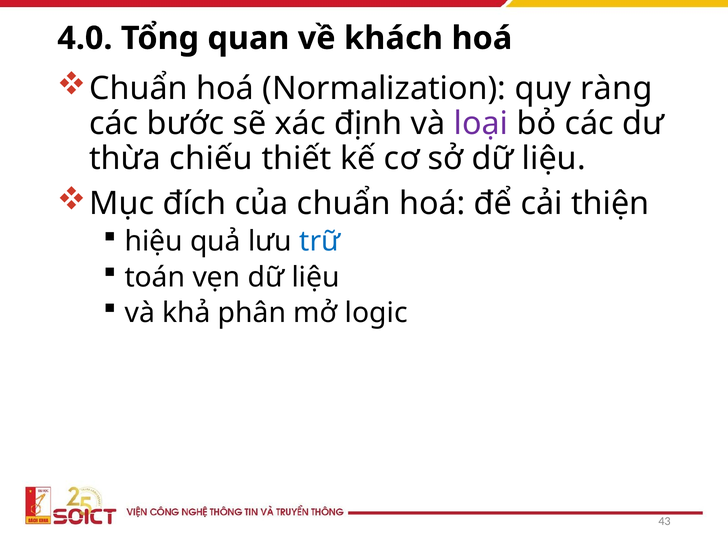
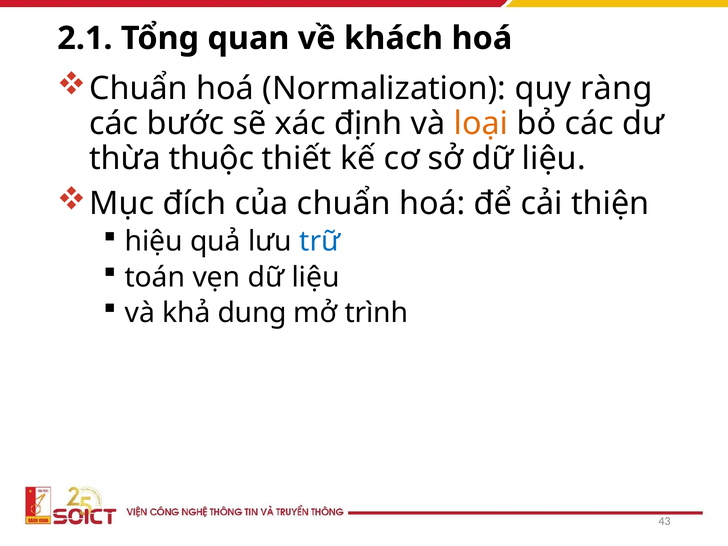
4.0: 4.0 -> 2.1 (85, 38)
loại colour: purple -> orange (481, 124)
chiếu: chiếu -> thuộc (211, 159)
phân: phân -> dung (252, 313)
logic: logic -> trình (376, 313)
